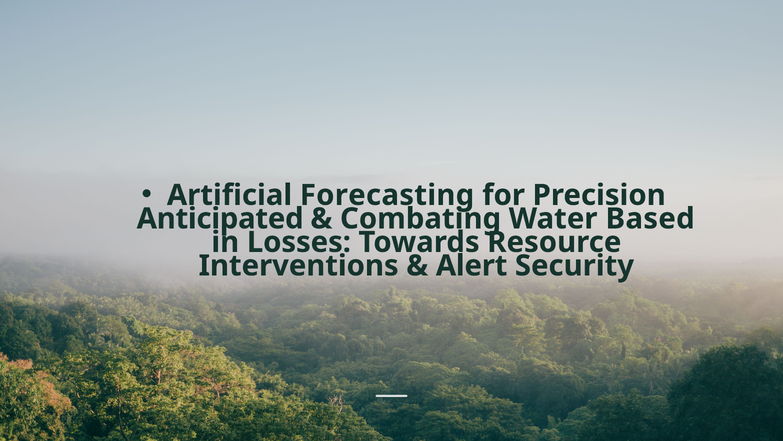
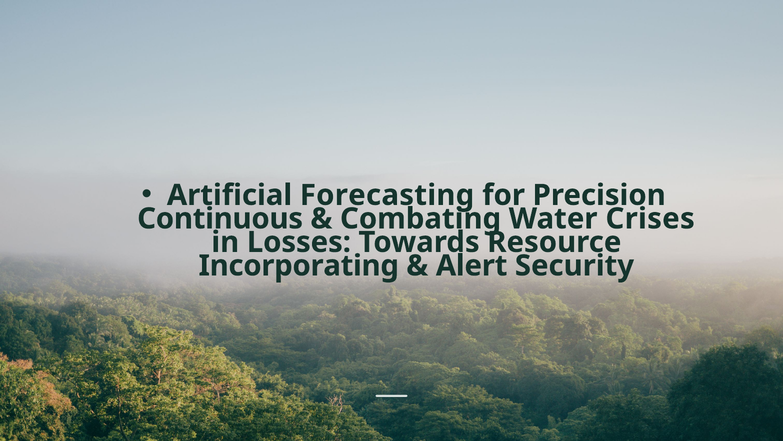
Anticipated: Anticipated -> Continuous (220, 218)
Based: Based -> Crises (650, 218)
Interventions: Interventions -> Incorporating (299, 265)
